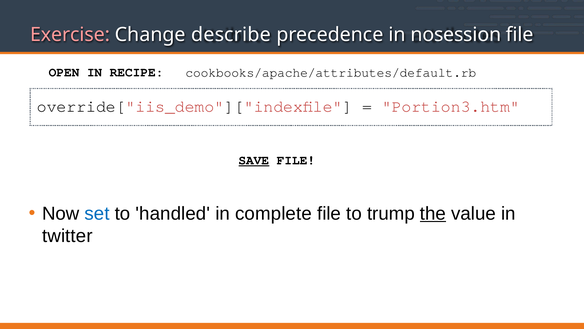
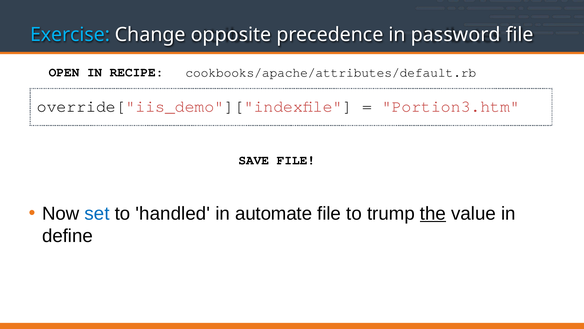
Exercise colour: pink -> light blue (70, 35)
describe: describe -> opposite (231, 35)
nosession: nosession -> password (456, 35)
SAVE underline: present -> none (254, 160)
complete: complete -> automate (274, 213)
twitter: twitter -> define (67, 236)
